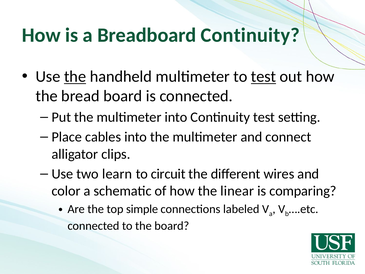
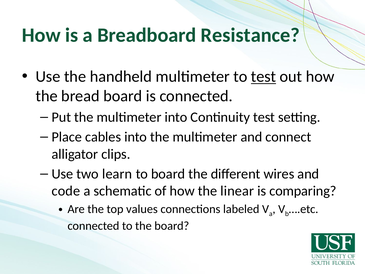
Breadboard Continuity: Continuity -> Resistance (250, 35)
the underline: present -> none (75, 77)
to circuit: circuit -> board (168, 174)
color: color -> code (66, 191)
simple: simple -> values (142, 209)
